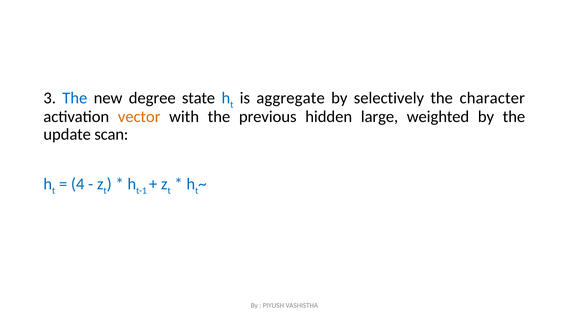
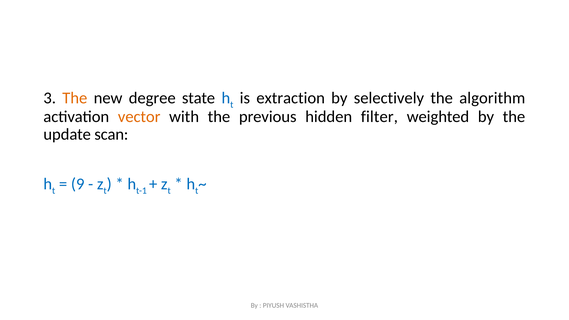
The colour: blue -> orange (75, 98)
aggregate: aggregate -> extraction (291, 98)
character: character -> algorithm (492, 98)
large: large -> filter (379, 117)
4: 4 -> 9 (78, 184)
